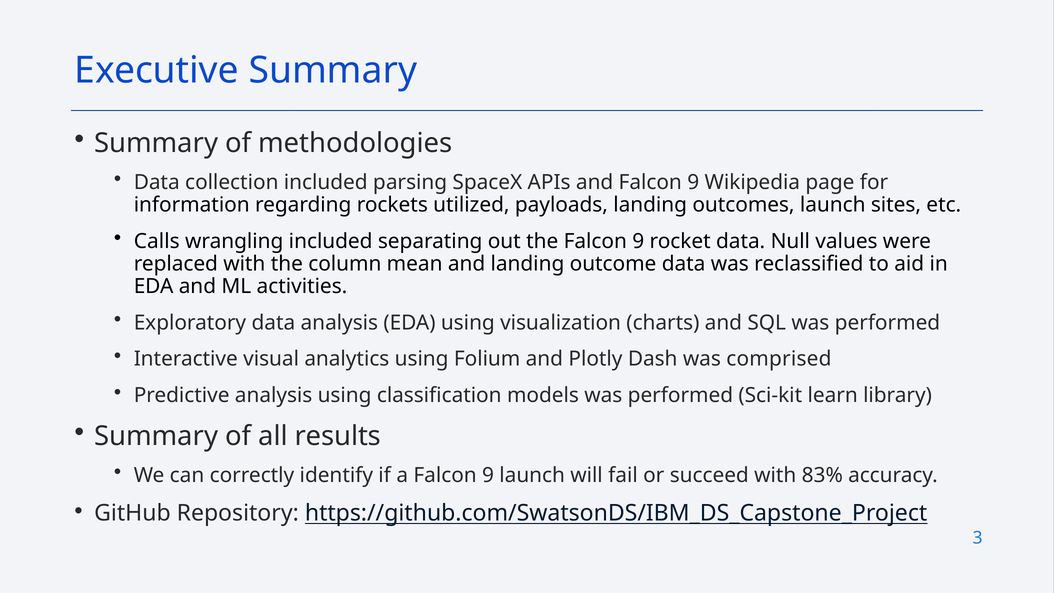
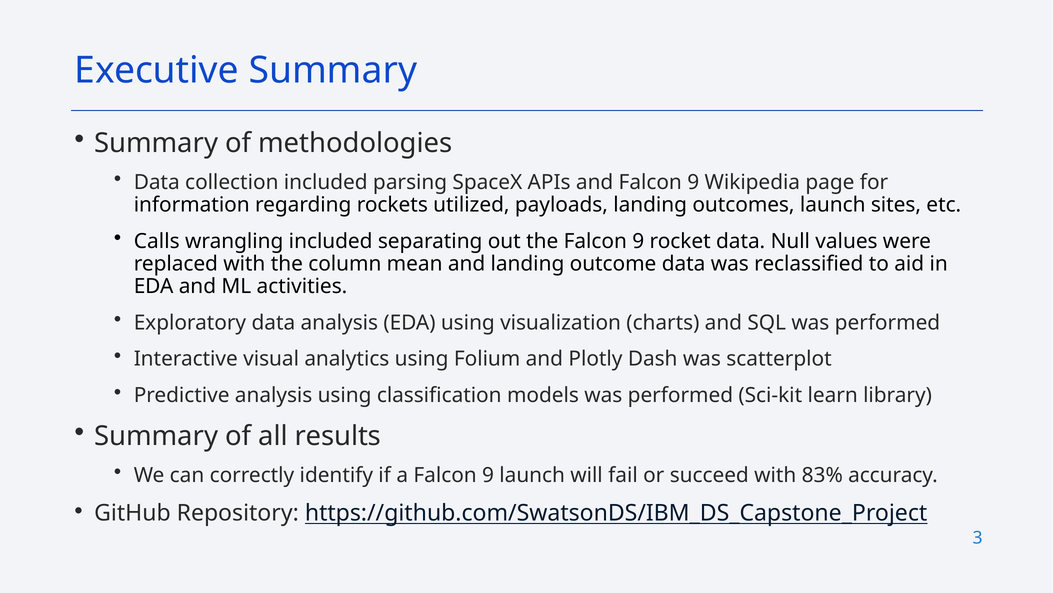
comprised: comprised -> scatterplot (779, 359)
